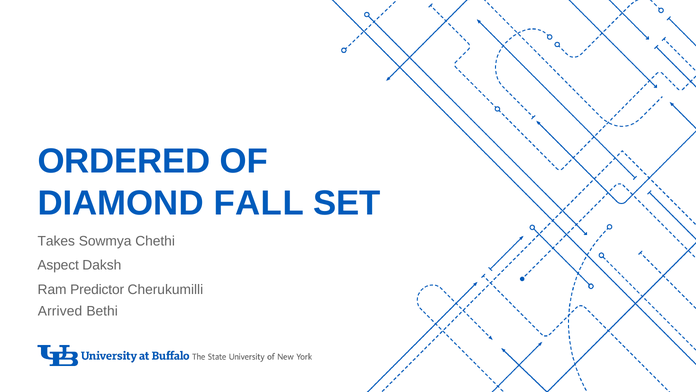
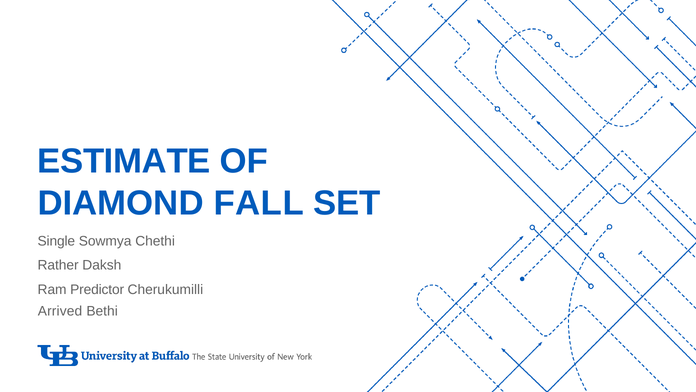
ORDERED: ORDERED -> ESTIMATE (124, 161)
Takes: Takes -> Single (56, 241)
Aspect: Aspect -> Rather (58, 265)
